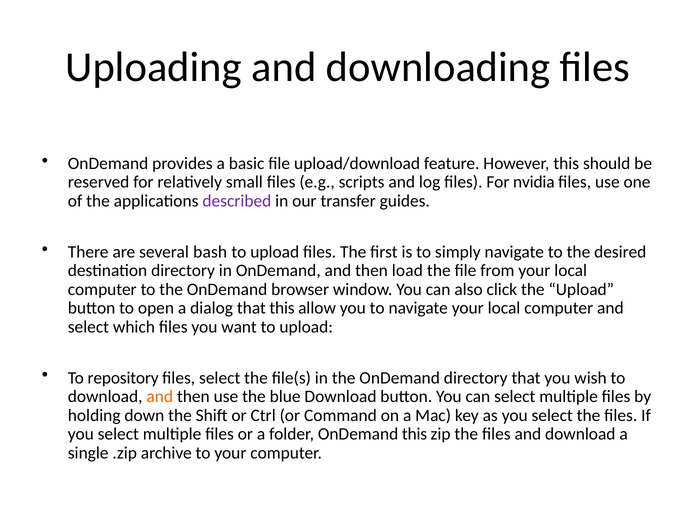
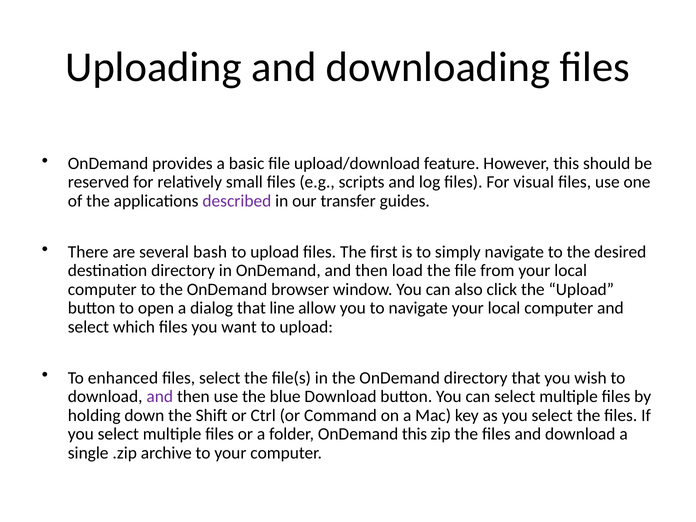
nvidia: nvidia -> visual (534, 182)
that this: this -> line (282, 308)
repository: repository -> enhanced (123, 378)
and colour: orange -> purple (160, 397)
